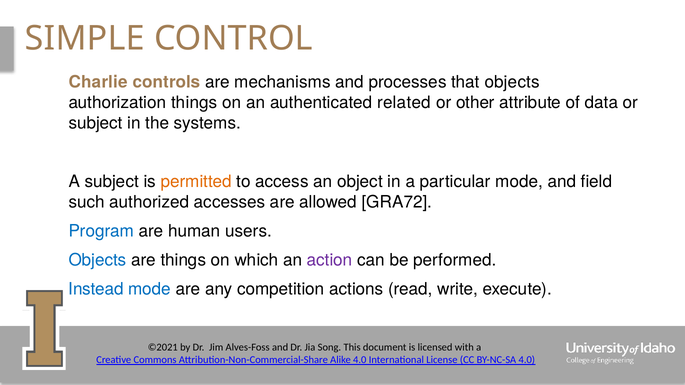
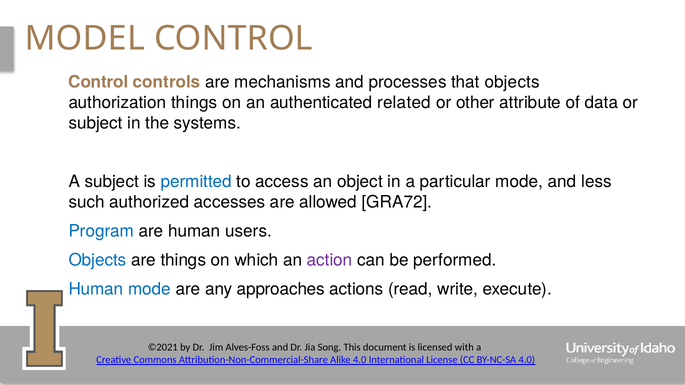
SIMPLE: SIMPLE -> MODEL (85, 38)
Charlie: Charlie -> Control (98, 82)
permitted colour: orange -> blue (196, 182)
field: field -> less (597, 182)
Instead: Instead -> Human (96, 290)
competition: competition -> approaches (281, 290)
